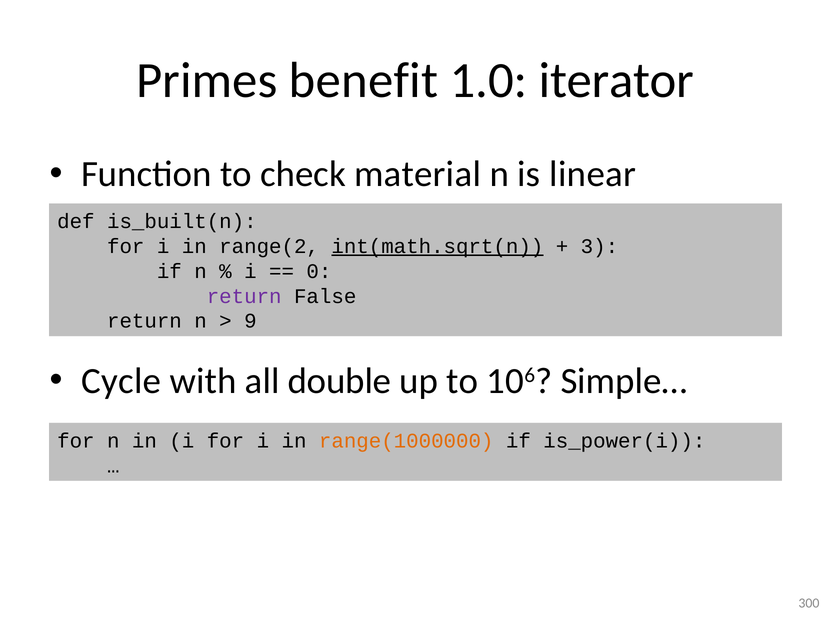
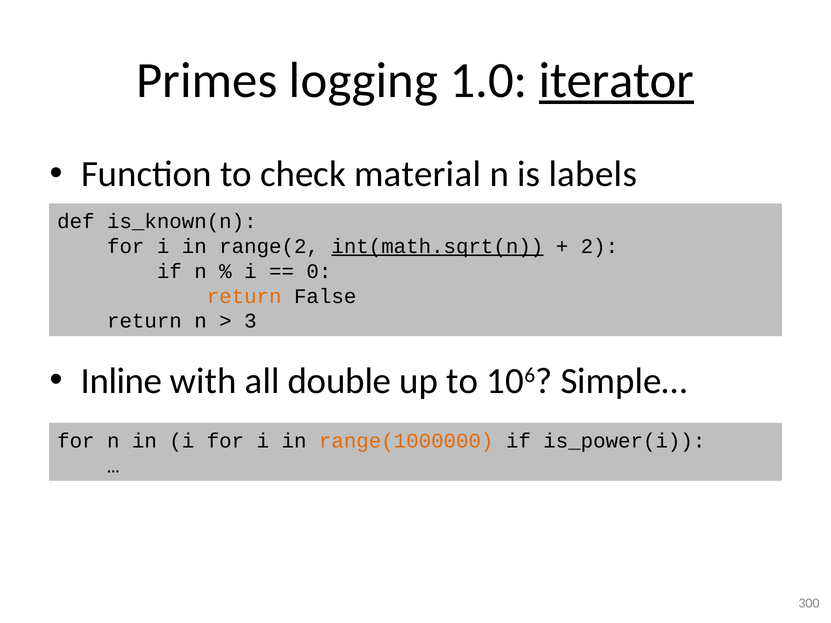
benefit: benefit -> logging (363, 80)
iterator underline: none -> present (617, 80)
linear: linear -> labels (593, 174)
is_built(n: is_built(n -> is_known(n (182, 222)
3: 3 -> 2 (599, 246)
return colour: purple -> orange (244, 296)
9: 9 -> 3 (250, 321)
Cycle: Cycle -> Inline (121, 381)
